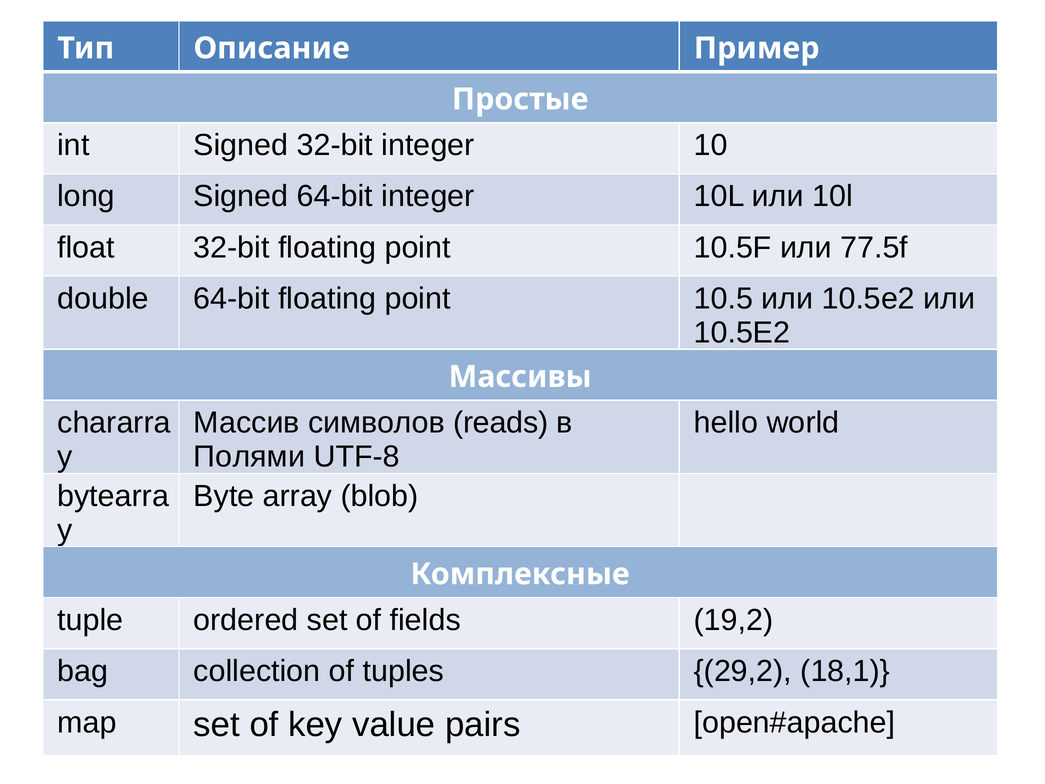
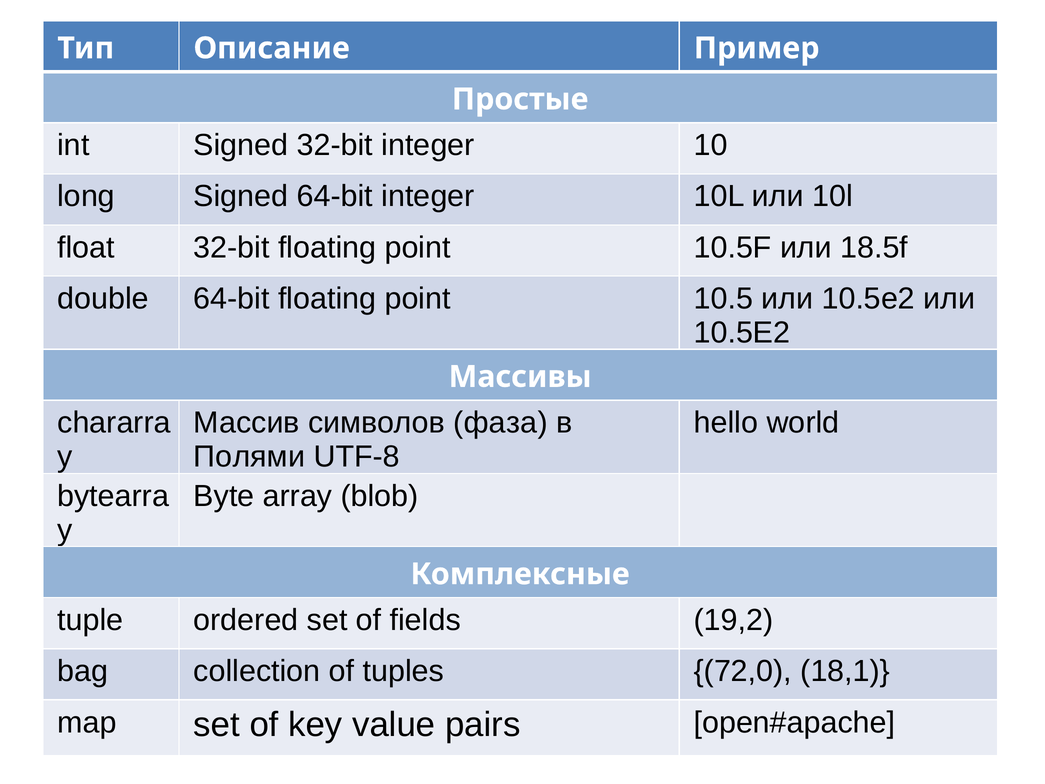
77.5f: 77.5f -> 18.5f (874, 247)
reads: reads -> фаза (500, 423)
29,2: 29,2 -> 72,0 (743, 671)
